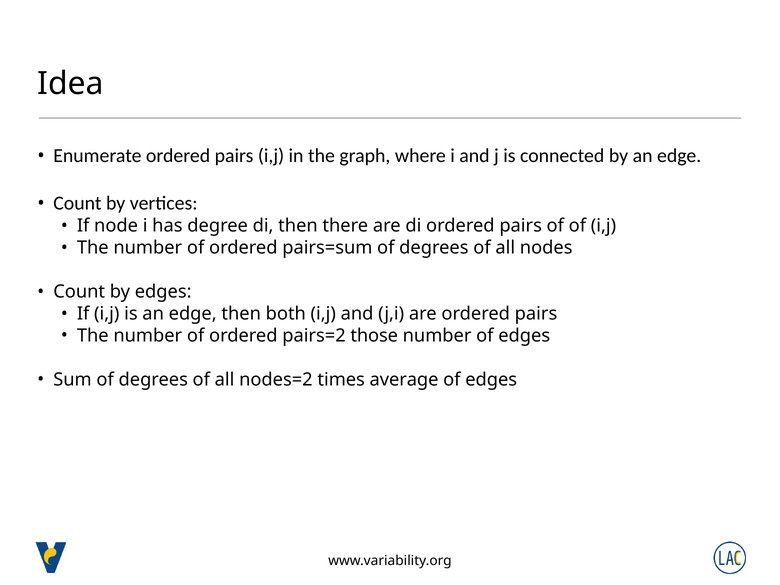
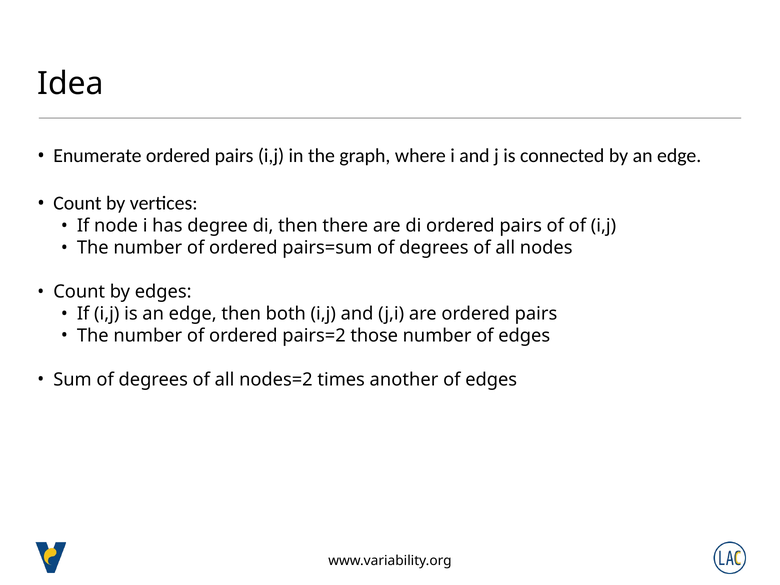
average: average -> another (404, 380)
